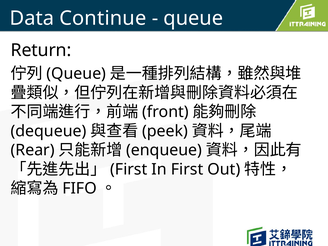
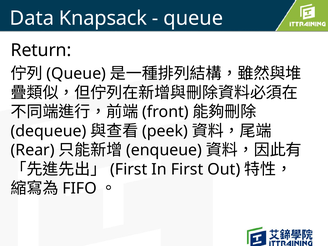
Continue: Continue -> Knapsack (103, 18)
